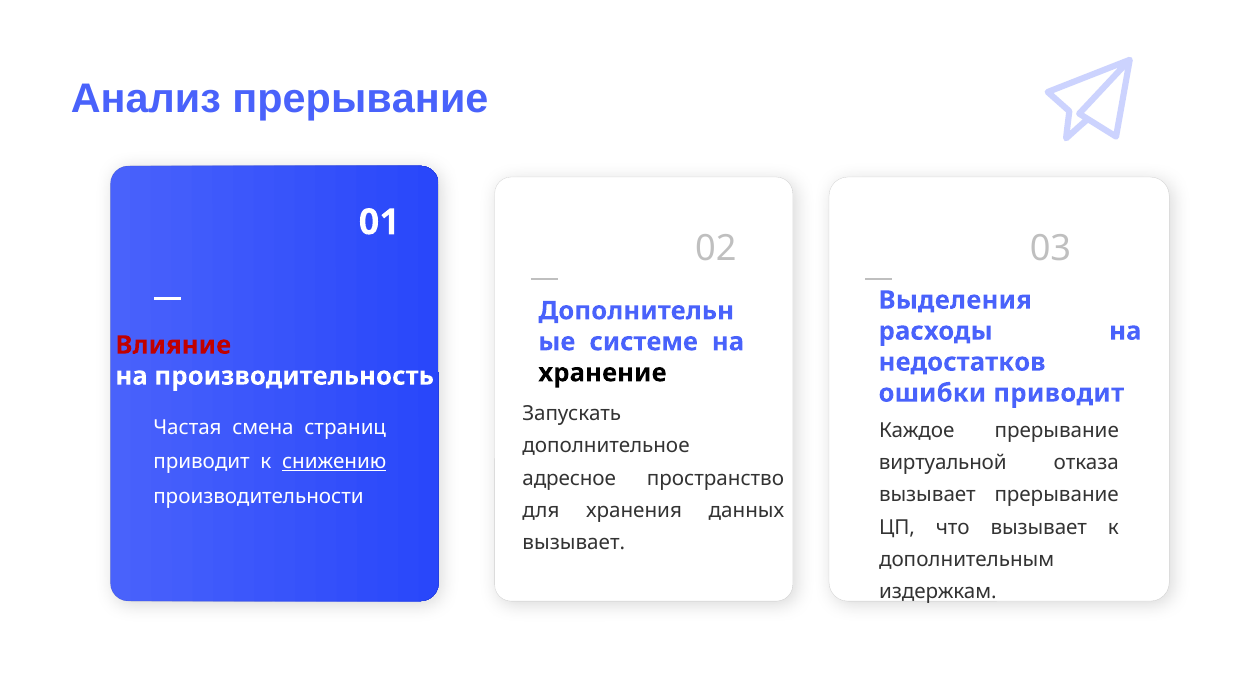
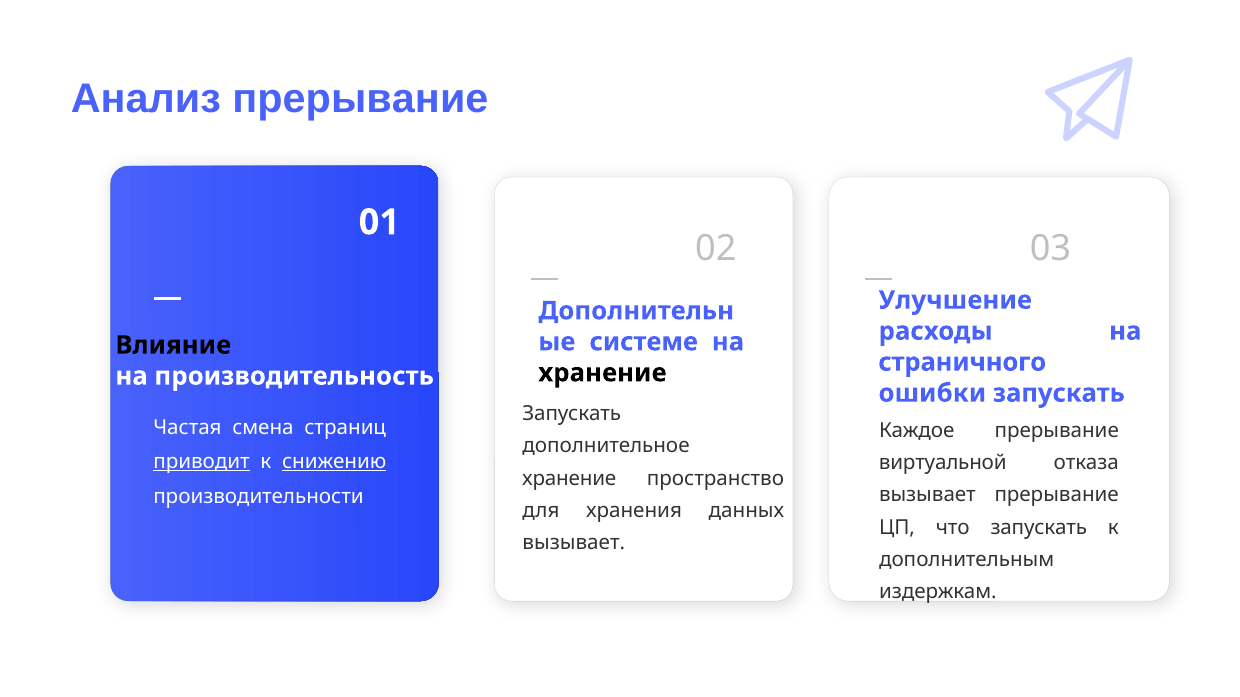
Выделения: Выделения -> Улучшение (955, 300)
Влияние colour: red -> black (173, 345)
недостатков: недостатков -> страничного (962, 362)
ошибки приводит: приводит -> запускать (1059, 393)
приводит underline: none -> present (202, 462)
адресное: адресное -> хранение (569, 479)
что вызывает: вызывает -> запускать (1039, 528)
